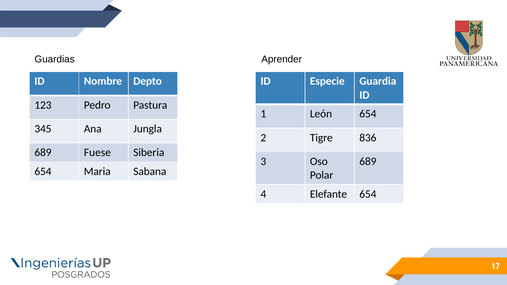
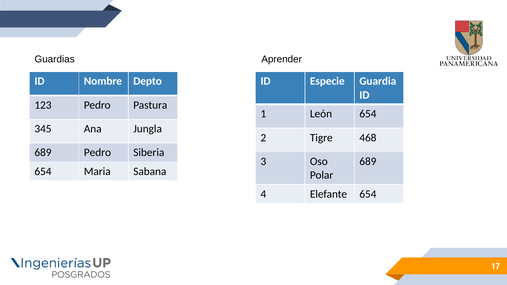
836: 836 -> 468 (368, 138)
689 Fuese: Fuese -> Pedro (97, 153)
